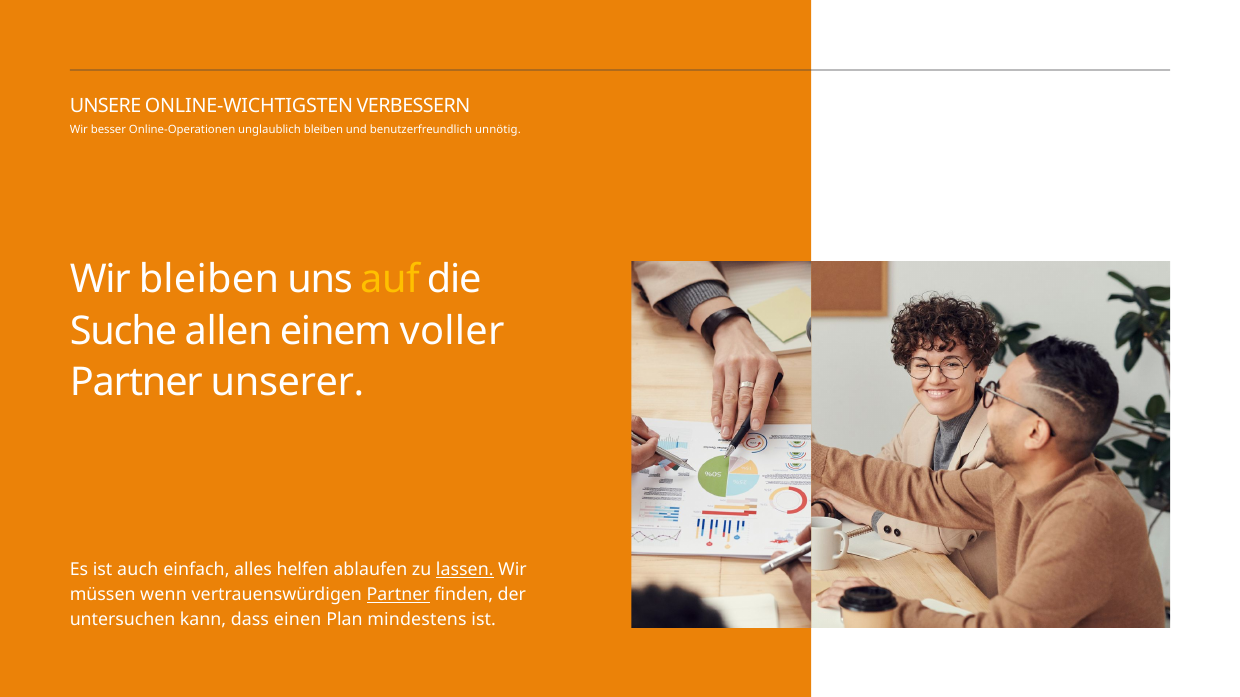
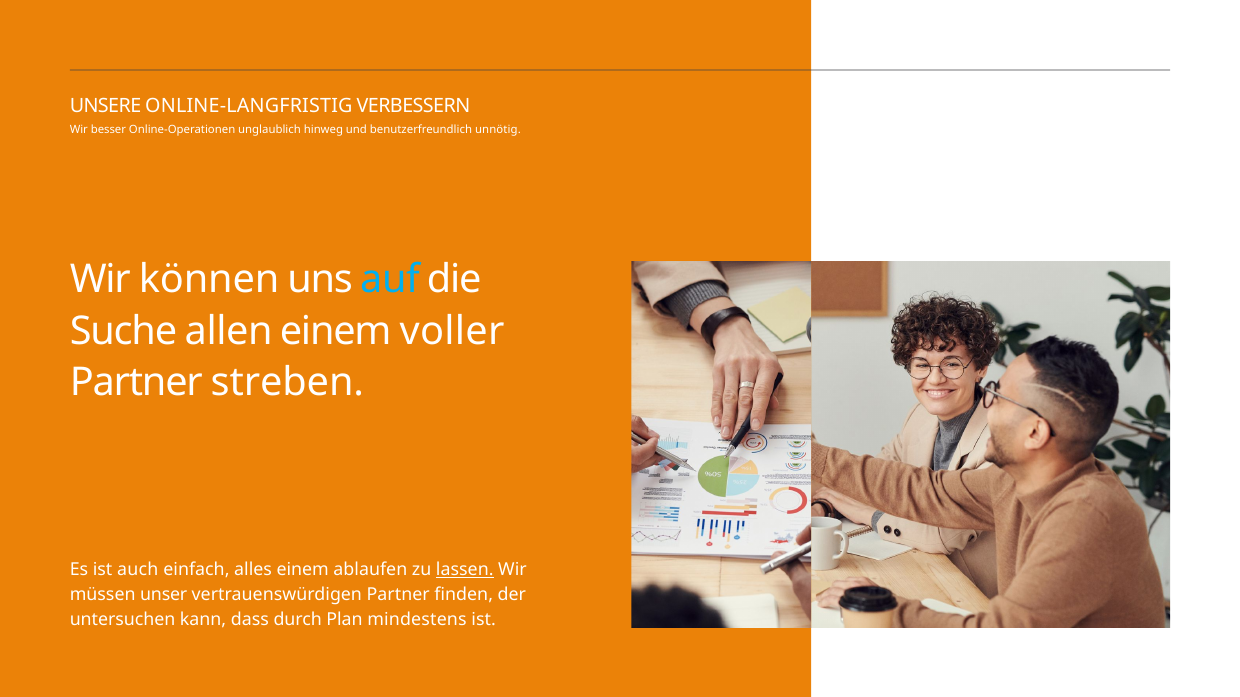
ONLINE-WICHTIGSTEN: ONLINE-WICHTIGSTEN -> ONLINE-LANGFRISTIG (249, 106)
unglaublich bleiben: bleiben -> hinweg (323, 130)
Wir bleiben: bleiben -> können (209, 280)
auf colour: yellow -> light blue (390, 280)
unserer: unserer -> streben (287, 383)
alles helfen: helfen -> einem (303, 570)
wenn: wenn -> unser (164, 595)
Partner underline: present -> none (398, 595)
einen: einen -> durch (298, 620)
